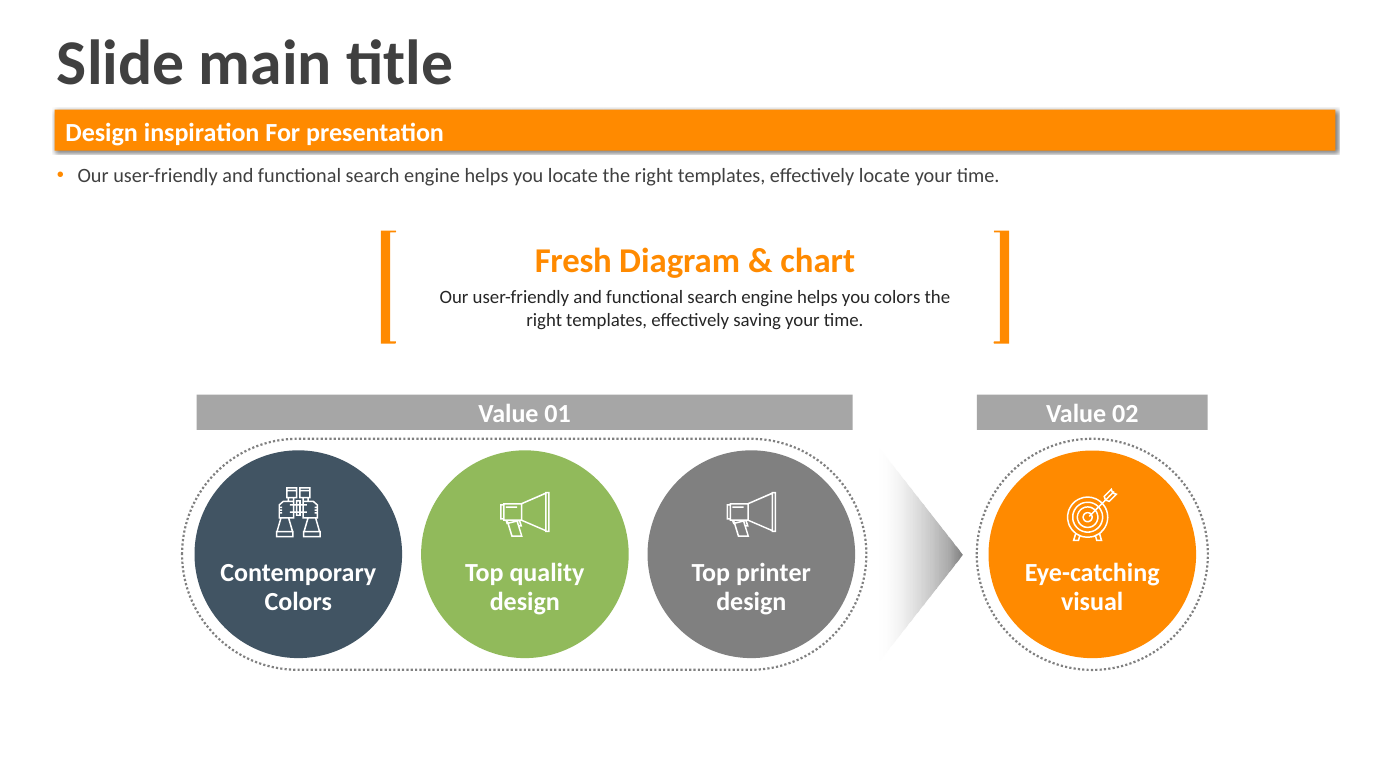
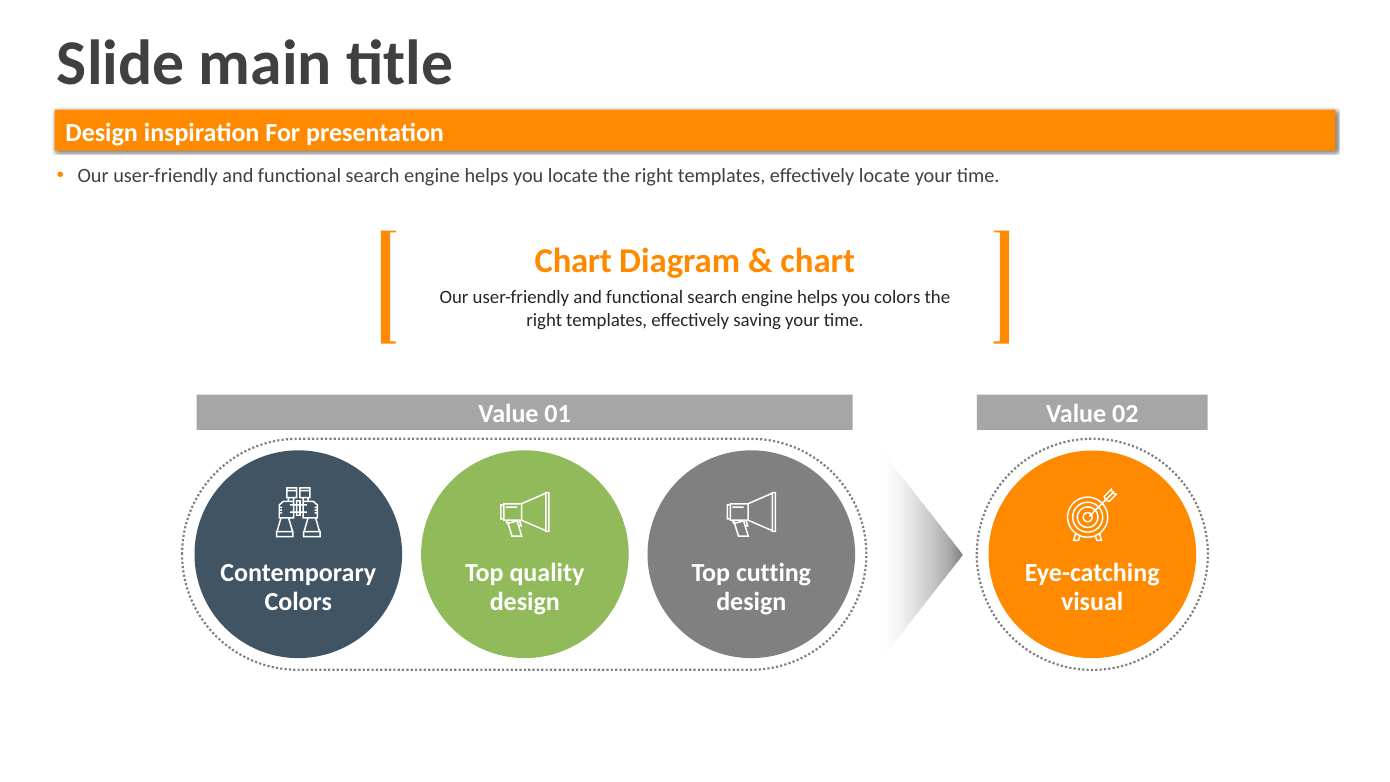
Fresh: Fresh -> Chart (573, 261)
printer: printer -> cutting (774, 573)
